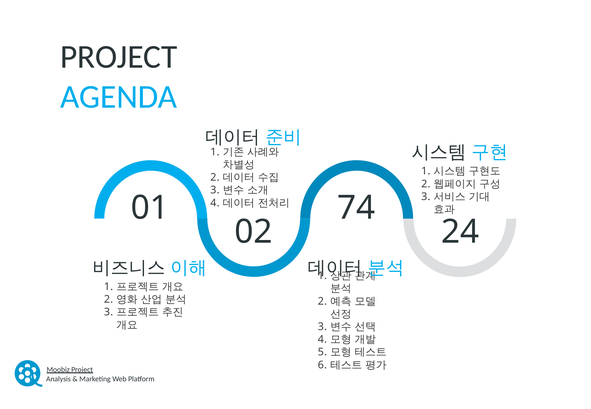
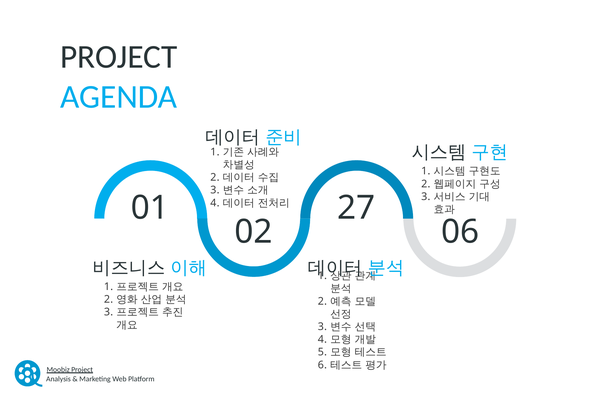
74: 74 -> 27 (356, 208)
24: 24 -> 06 (460, 232)
